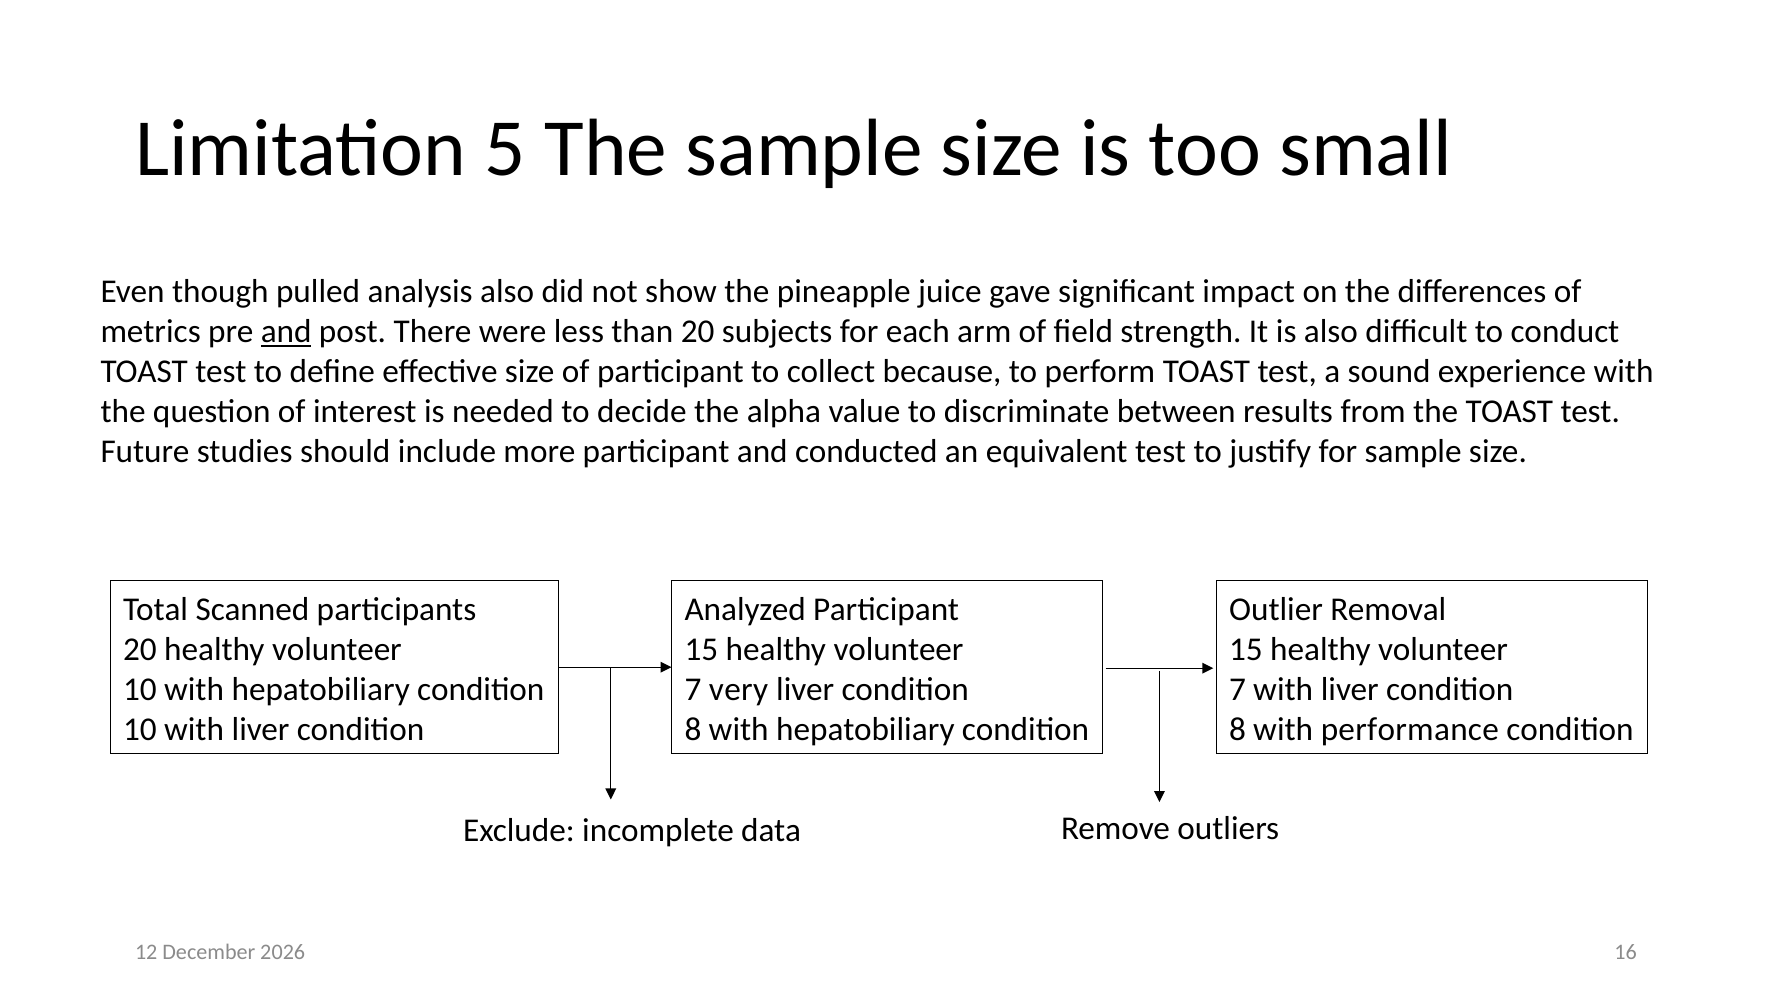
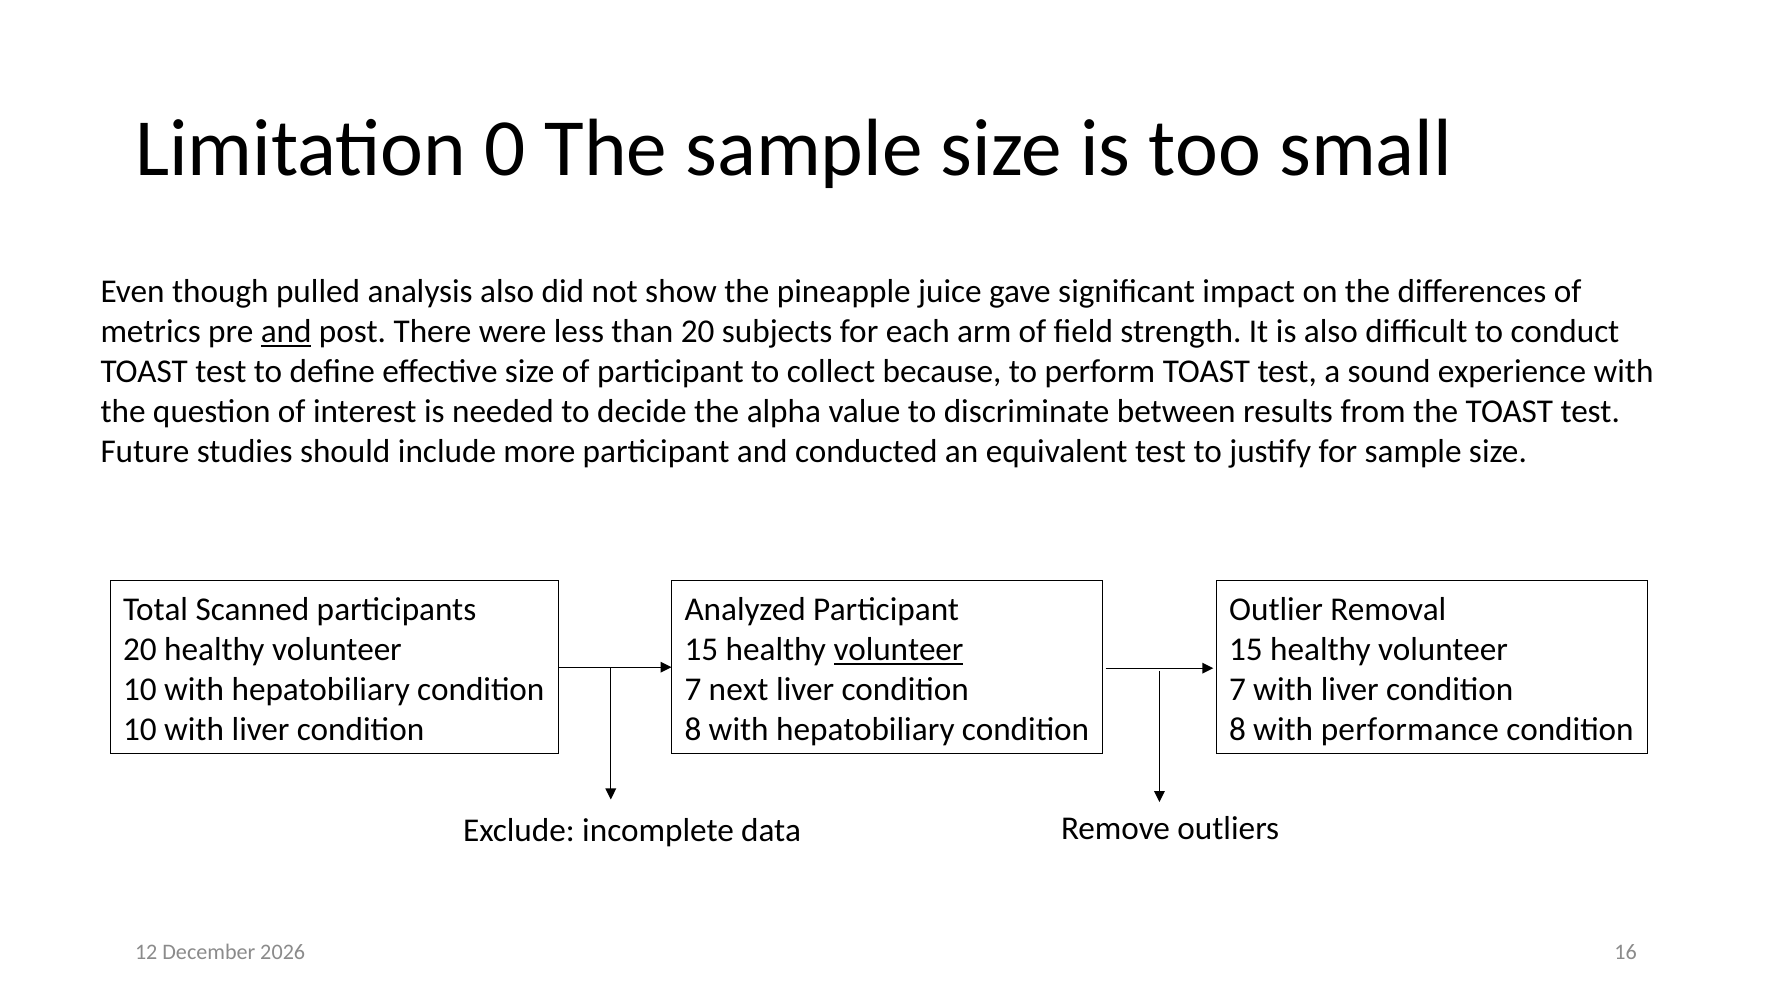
5: 5 -> 0 (505, 149)
volunteer underline: none -> present (898, 649)
very: very -> next (739, 689)
